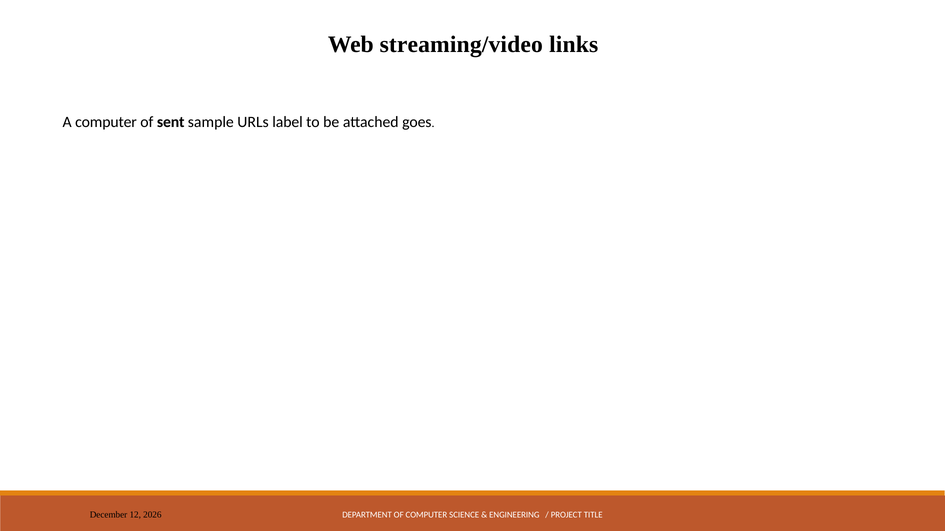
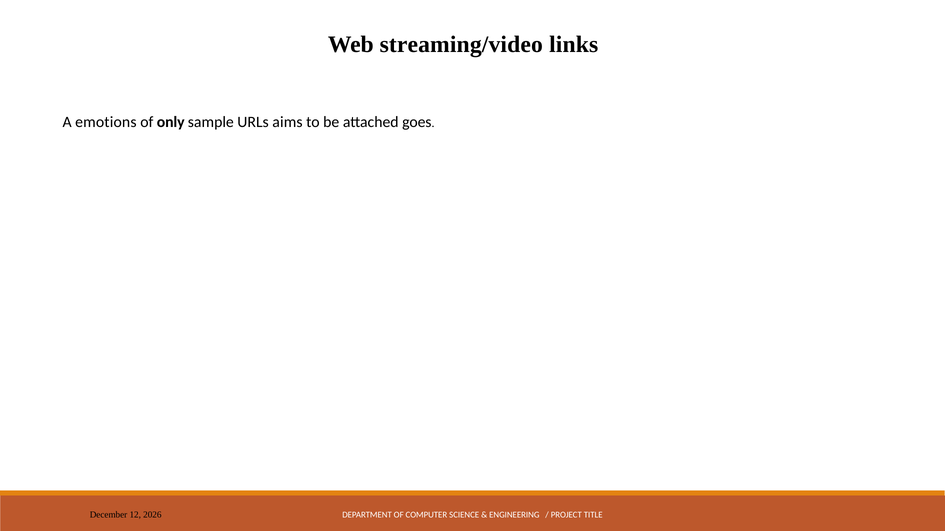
A computer: computer -> emotions (106, 122)
sent: sent -> only (171, 122)
label: label -> aims (287, 122)
